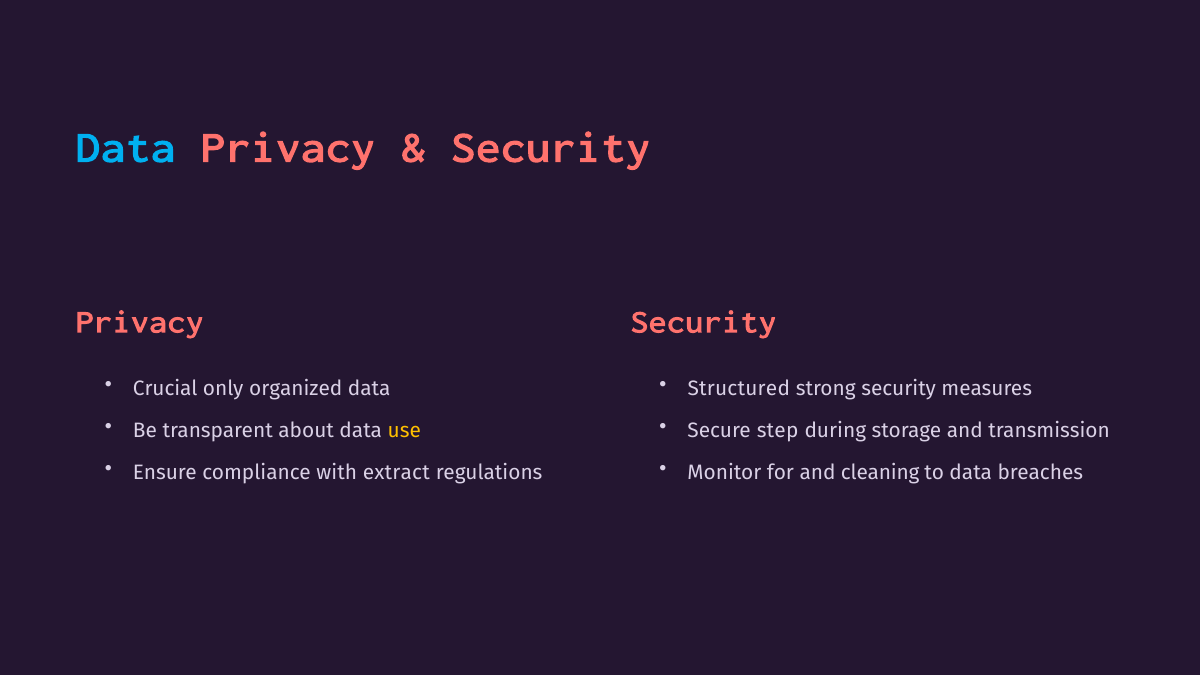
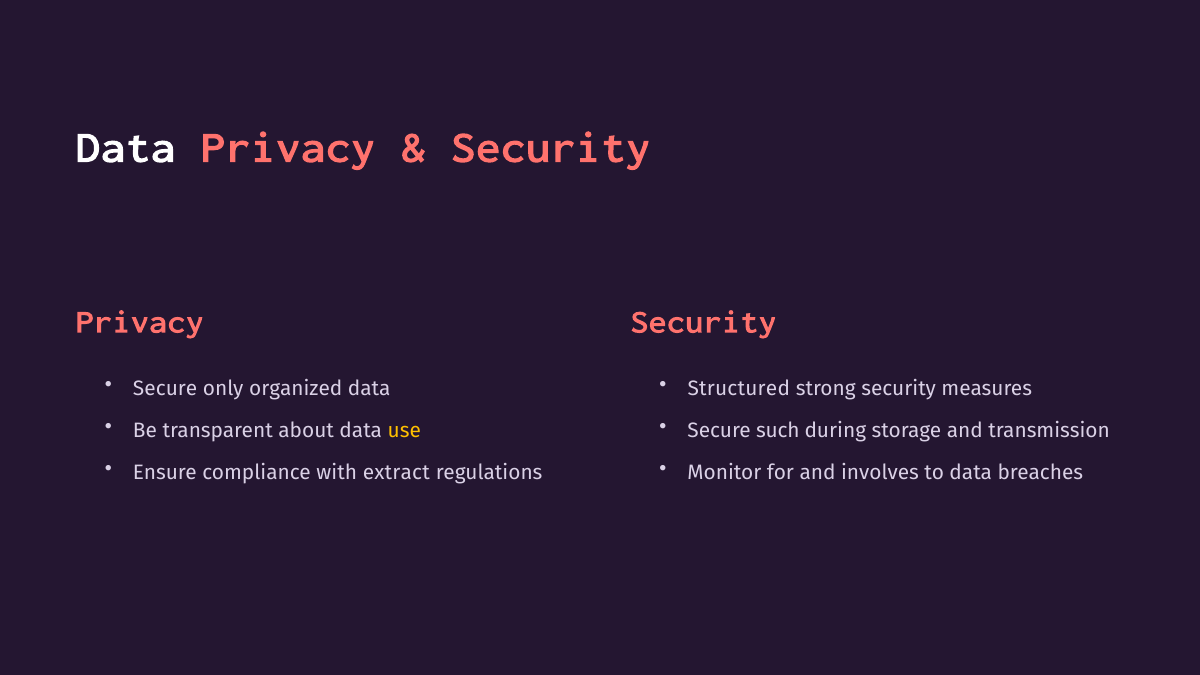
Data colour: light blue -> white (126, 147)
Crucial: Crucial -> Secure (165, 388)
step: step -> such (778, 430)
cleaning: cleaning -> involves (880, 472)
